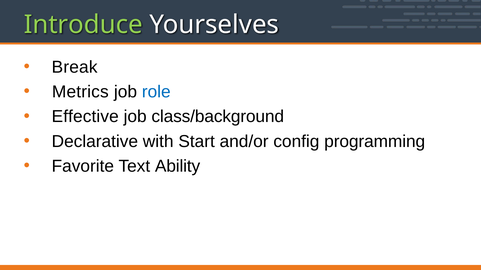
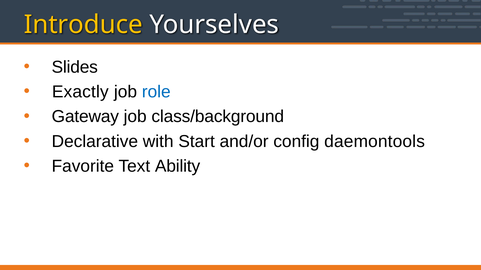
Introduce colour: light green -> yellow (83, 25)
Break: Break -> Slides (75, 67)
Metrics: Metrics -> Exactly (80, 92)
Effective: Effective -> Gateway (85, 117)
programming: programming -> daemontools (375, 142)
